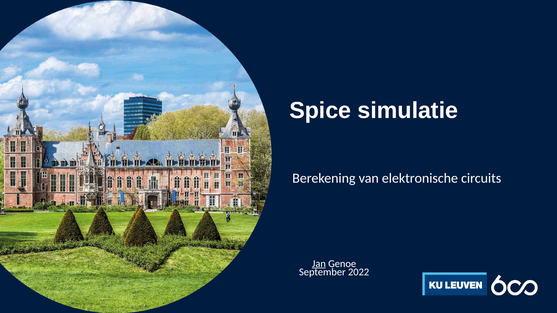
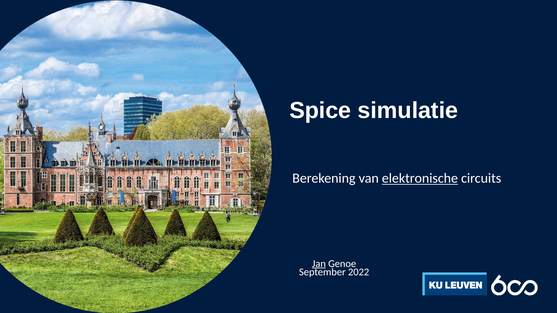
elektronische underline: none -> present (420, 178)
